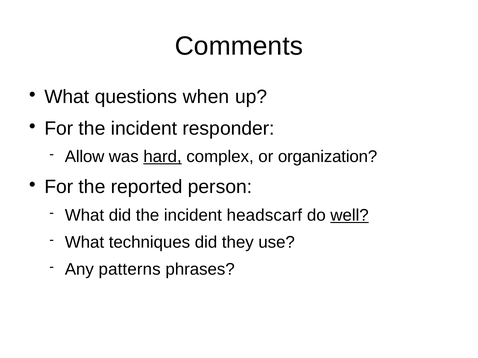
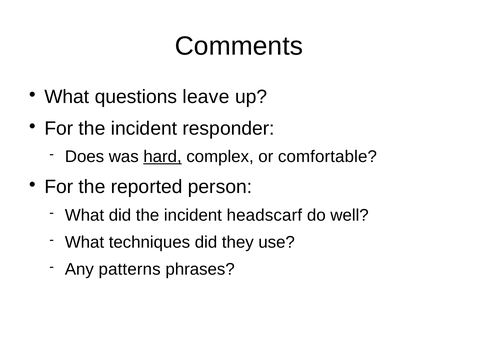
when: when -> leave (206, 97)
Allow: Allow -> Does (85, 157)
organization: organization -> comfortable (327, 157)
well underline: present -> none (350, 216)
